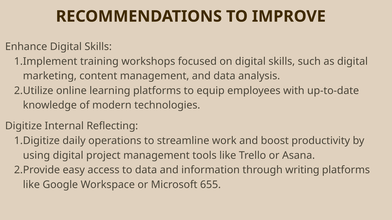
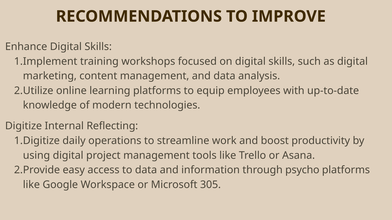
writing: writing -> psycho (302, 170)
655: 655 -> 305 (211, 185)
